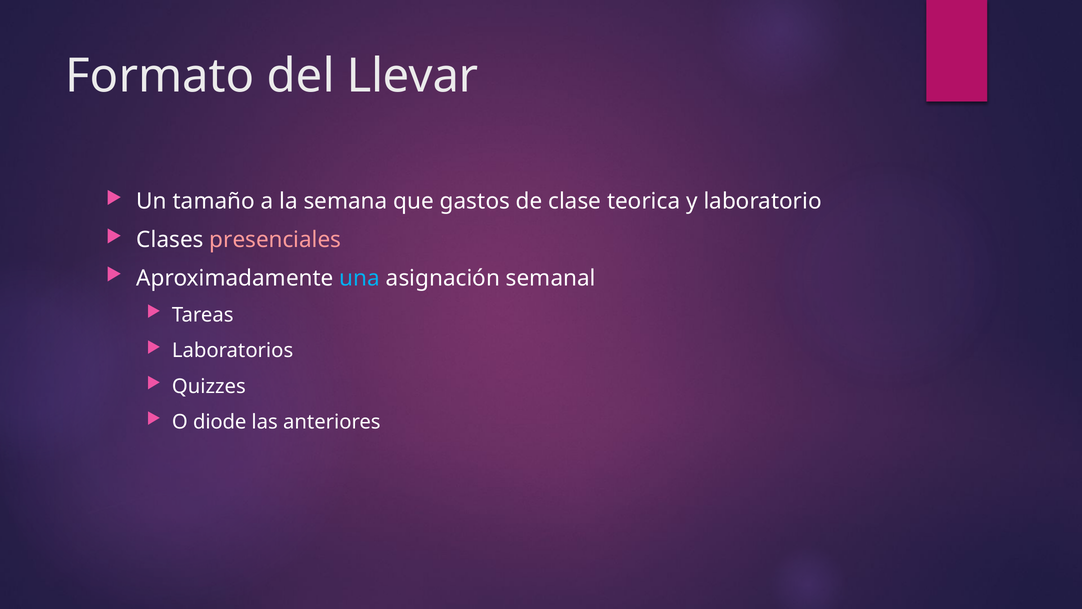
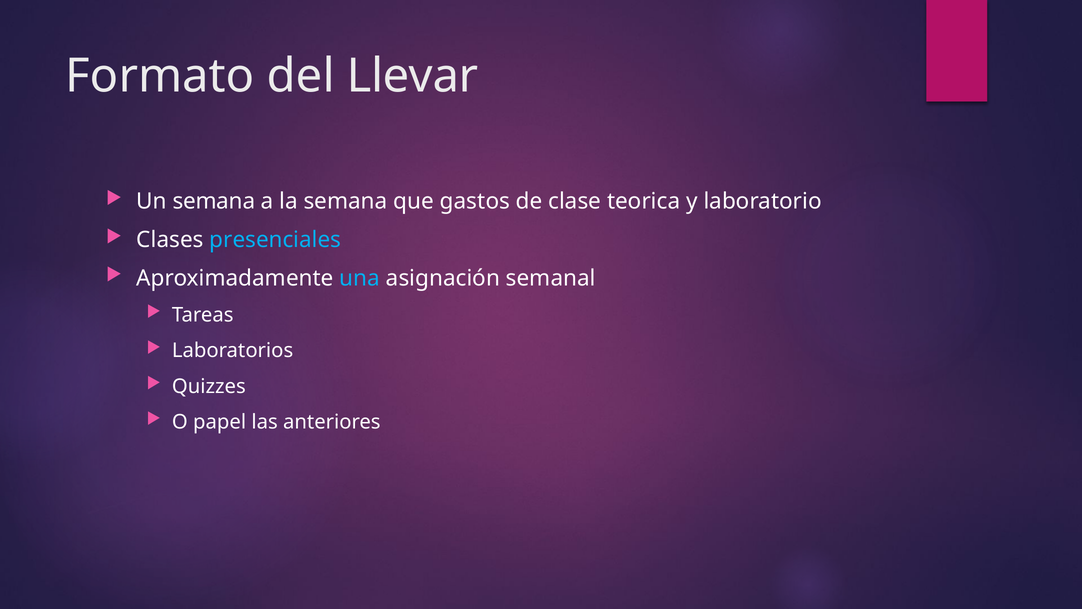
Un tamaño: tamaño -> semana (214, 201)
presenciales colour: pink -> light blue (275, 240)
diode: diode -> papel (220, 422)
